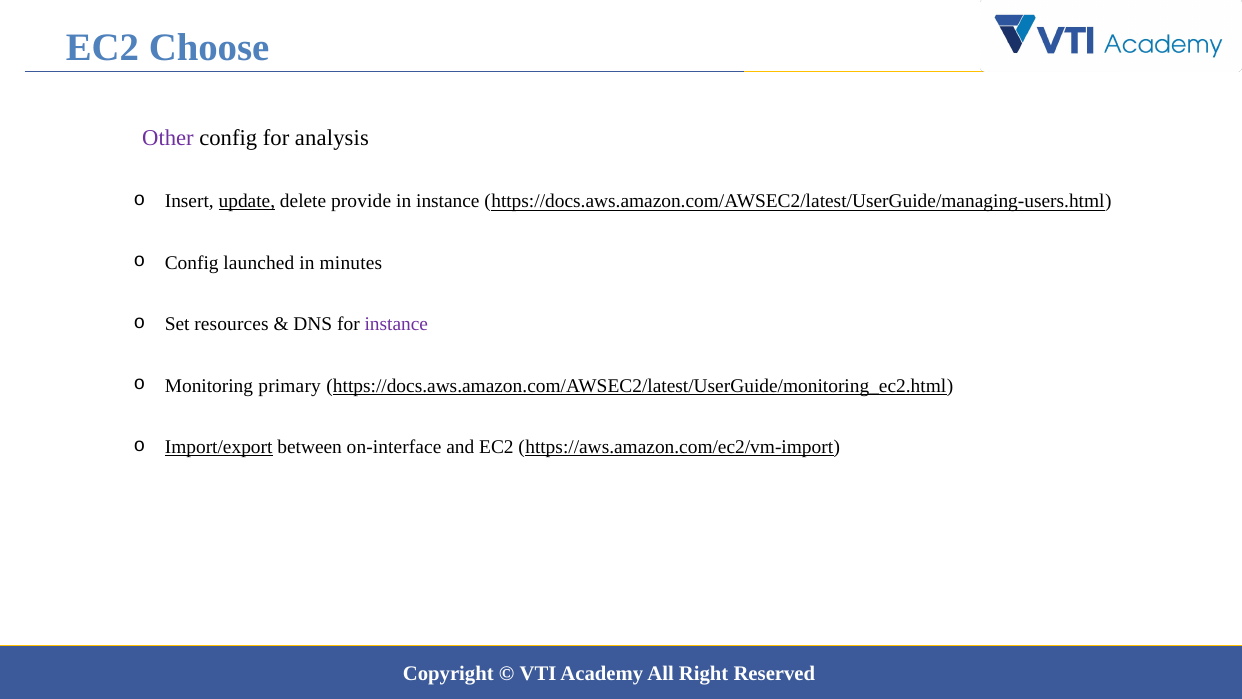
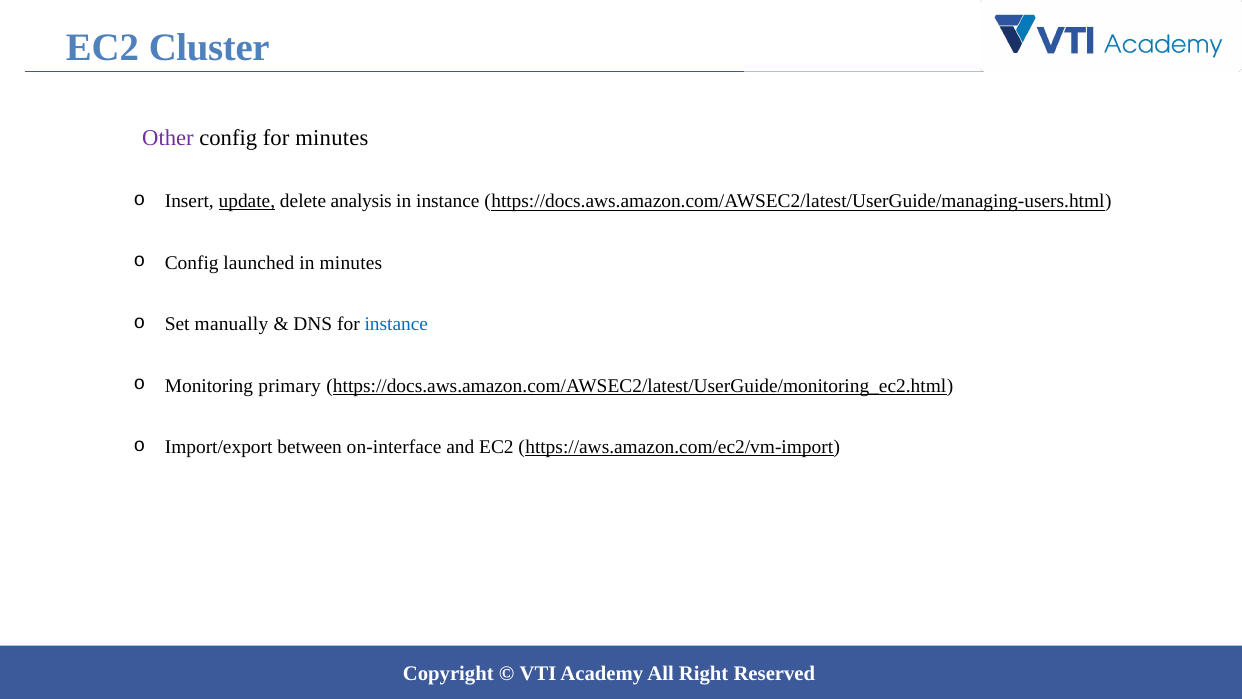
Choose: Choose -> Cluster (209, 48)
for analysis: analysis -> minutes (332, 138)
provide: provide -> analysis (361, 201)
resources: resources -> manually (231, 324)
instance colour: purple -> blue (396, 324)
Import/export underline: present -> none (219, 447)
